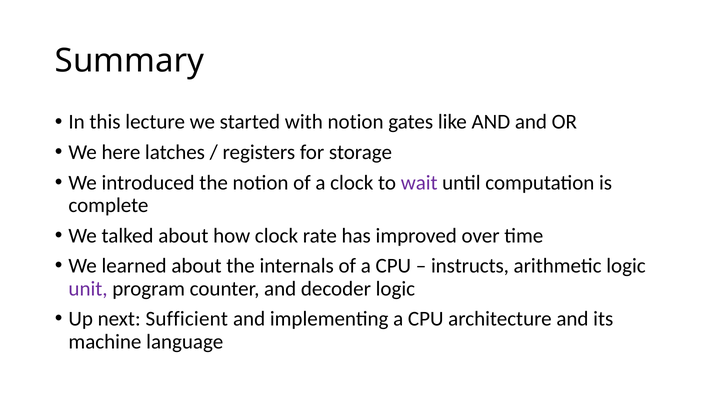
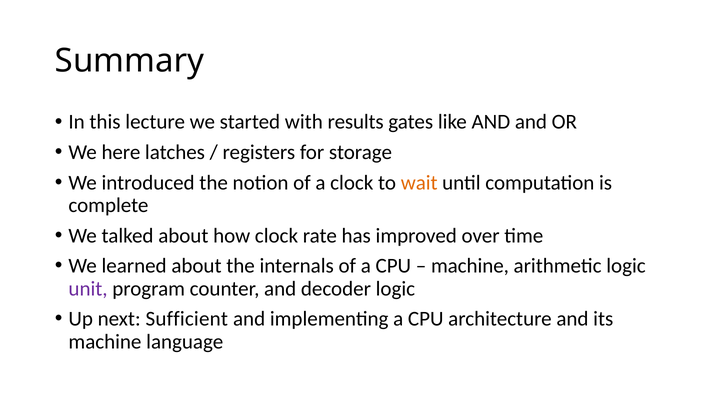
with notion: notion -> results (356, 122)
wait colour: purple -> orange (419, 182)
instructs: instructs -> machine (470, 266)
